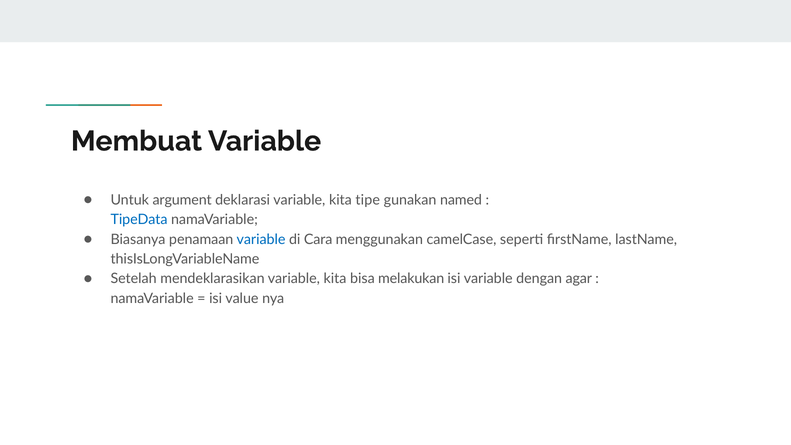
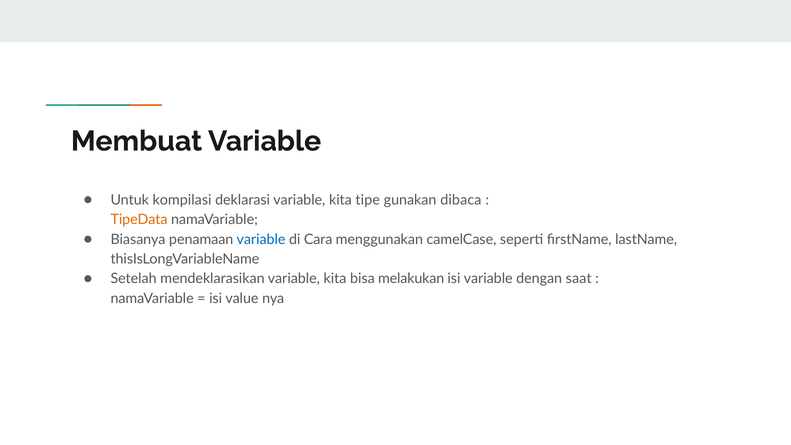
argument: argument -> kompilasi (182, 200)
named: named -> dibaca (461, 200)
TipeData colour: blue -> orange (139, 220)
agar: agar -> saat (579, 279)
